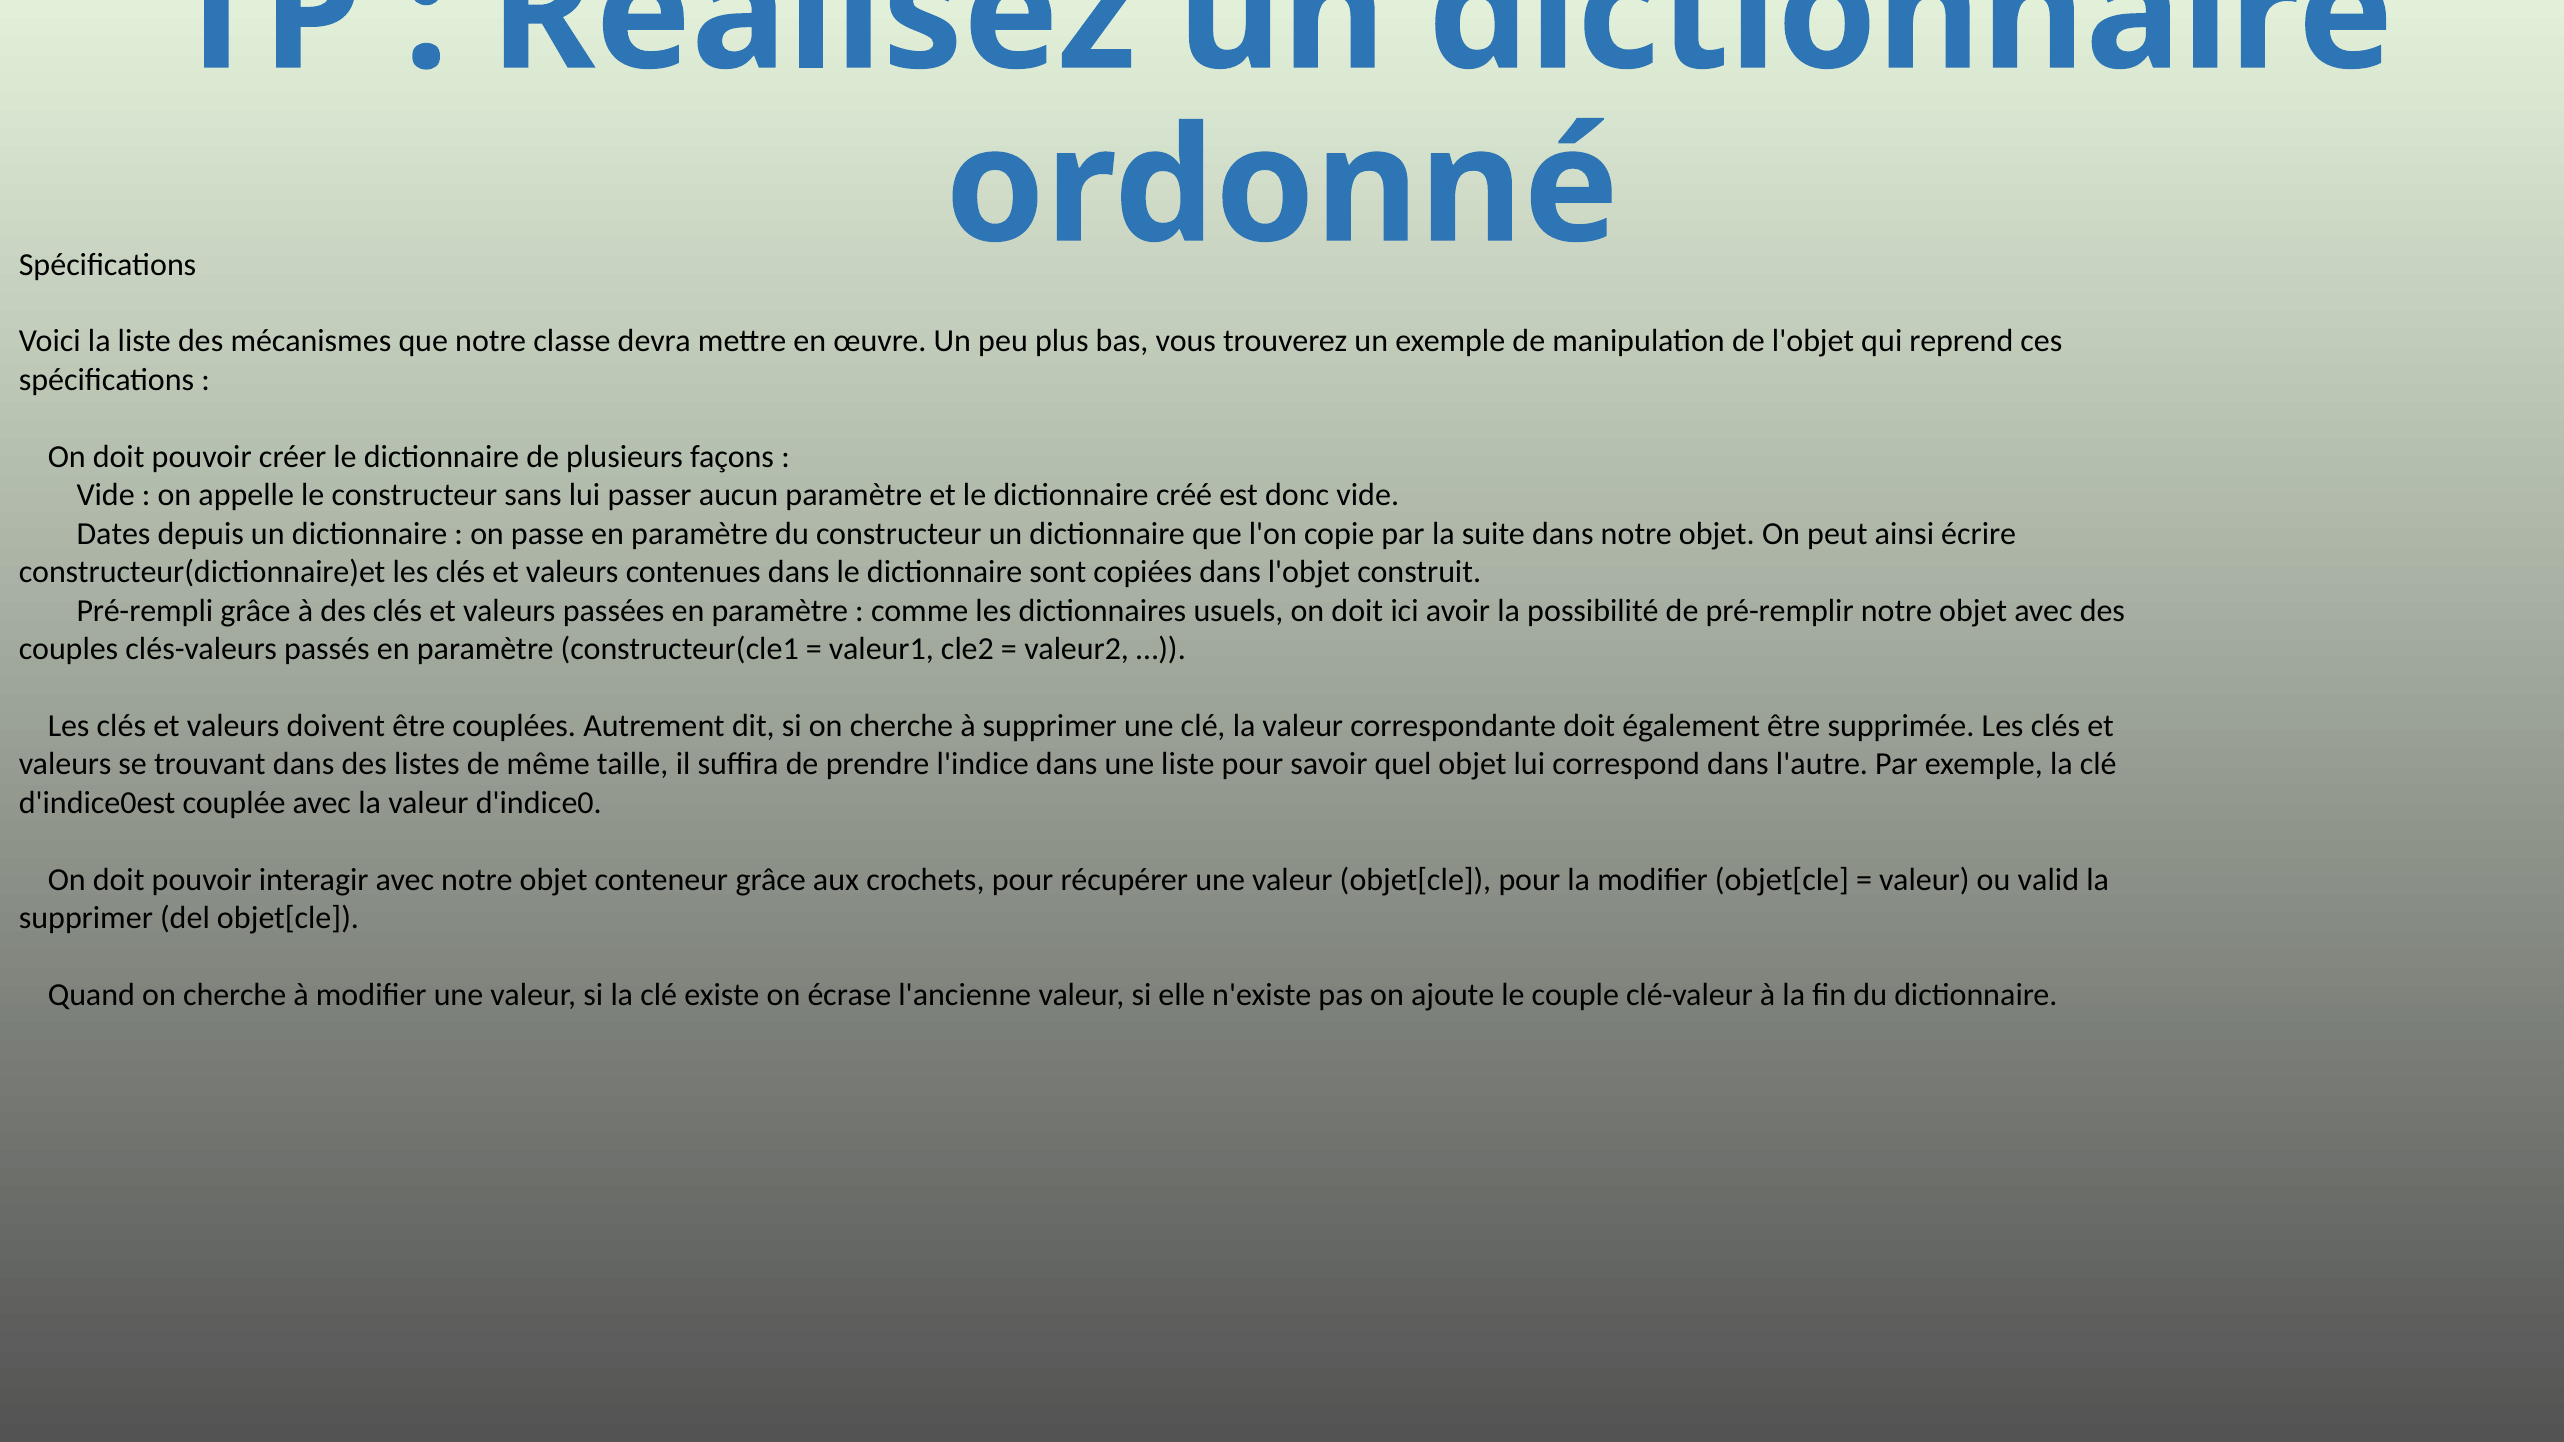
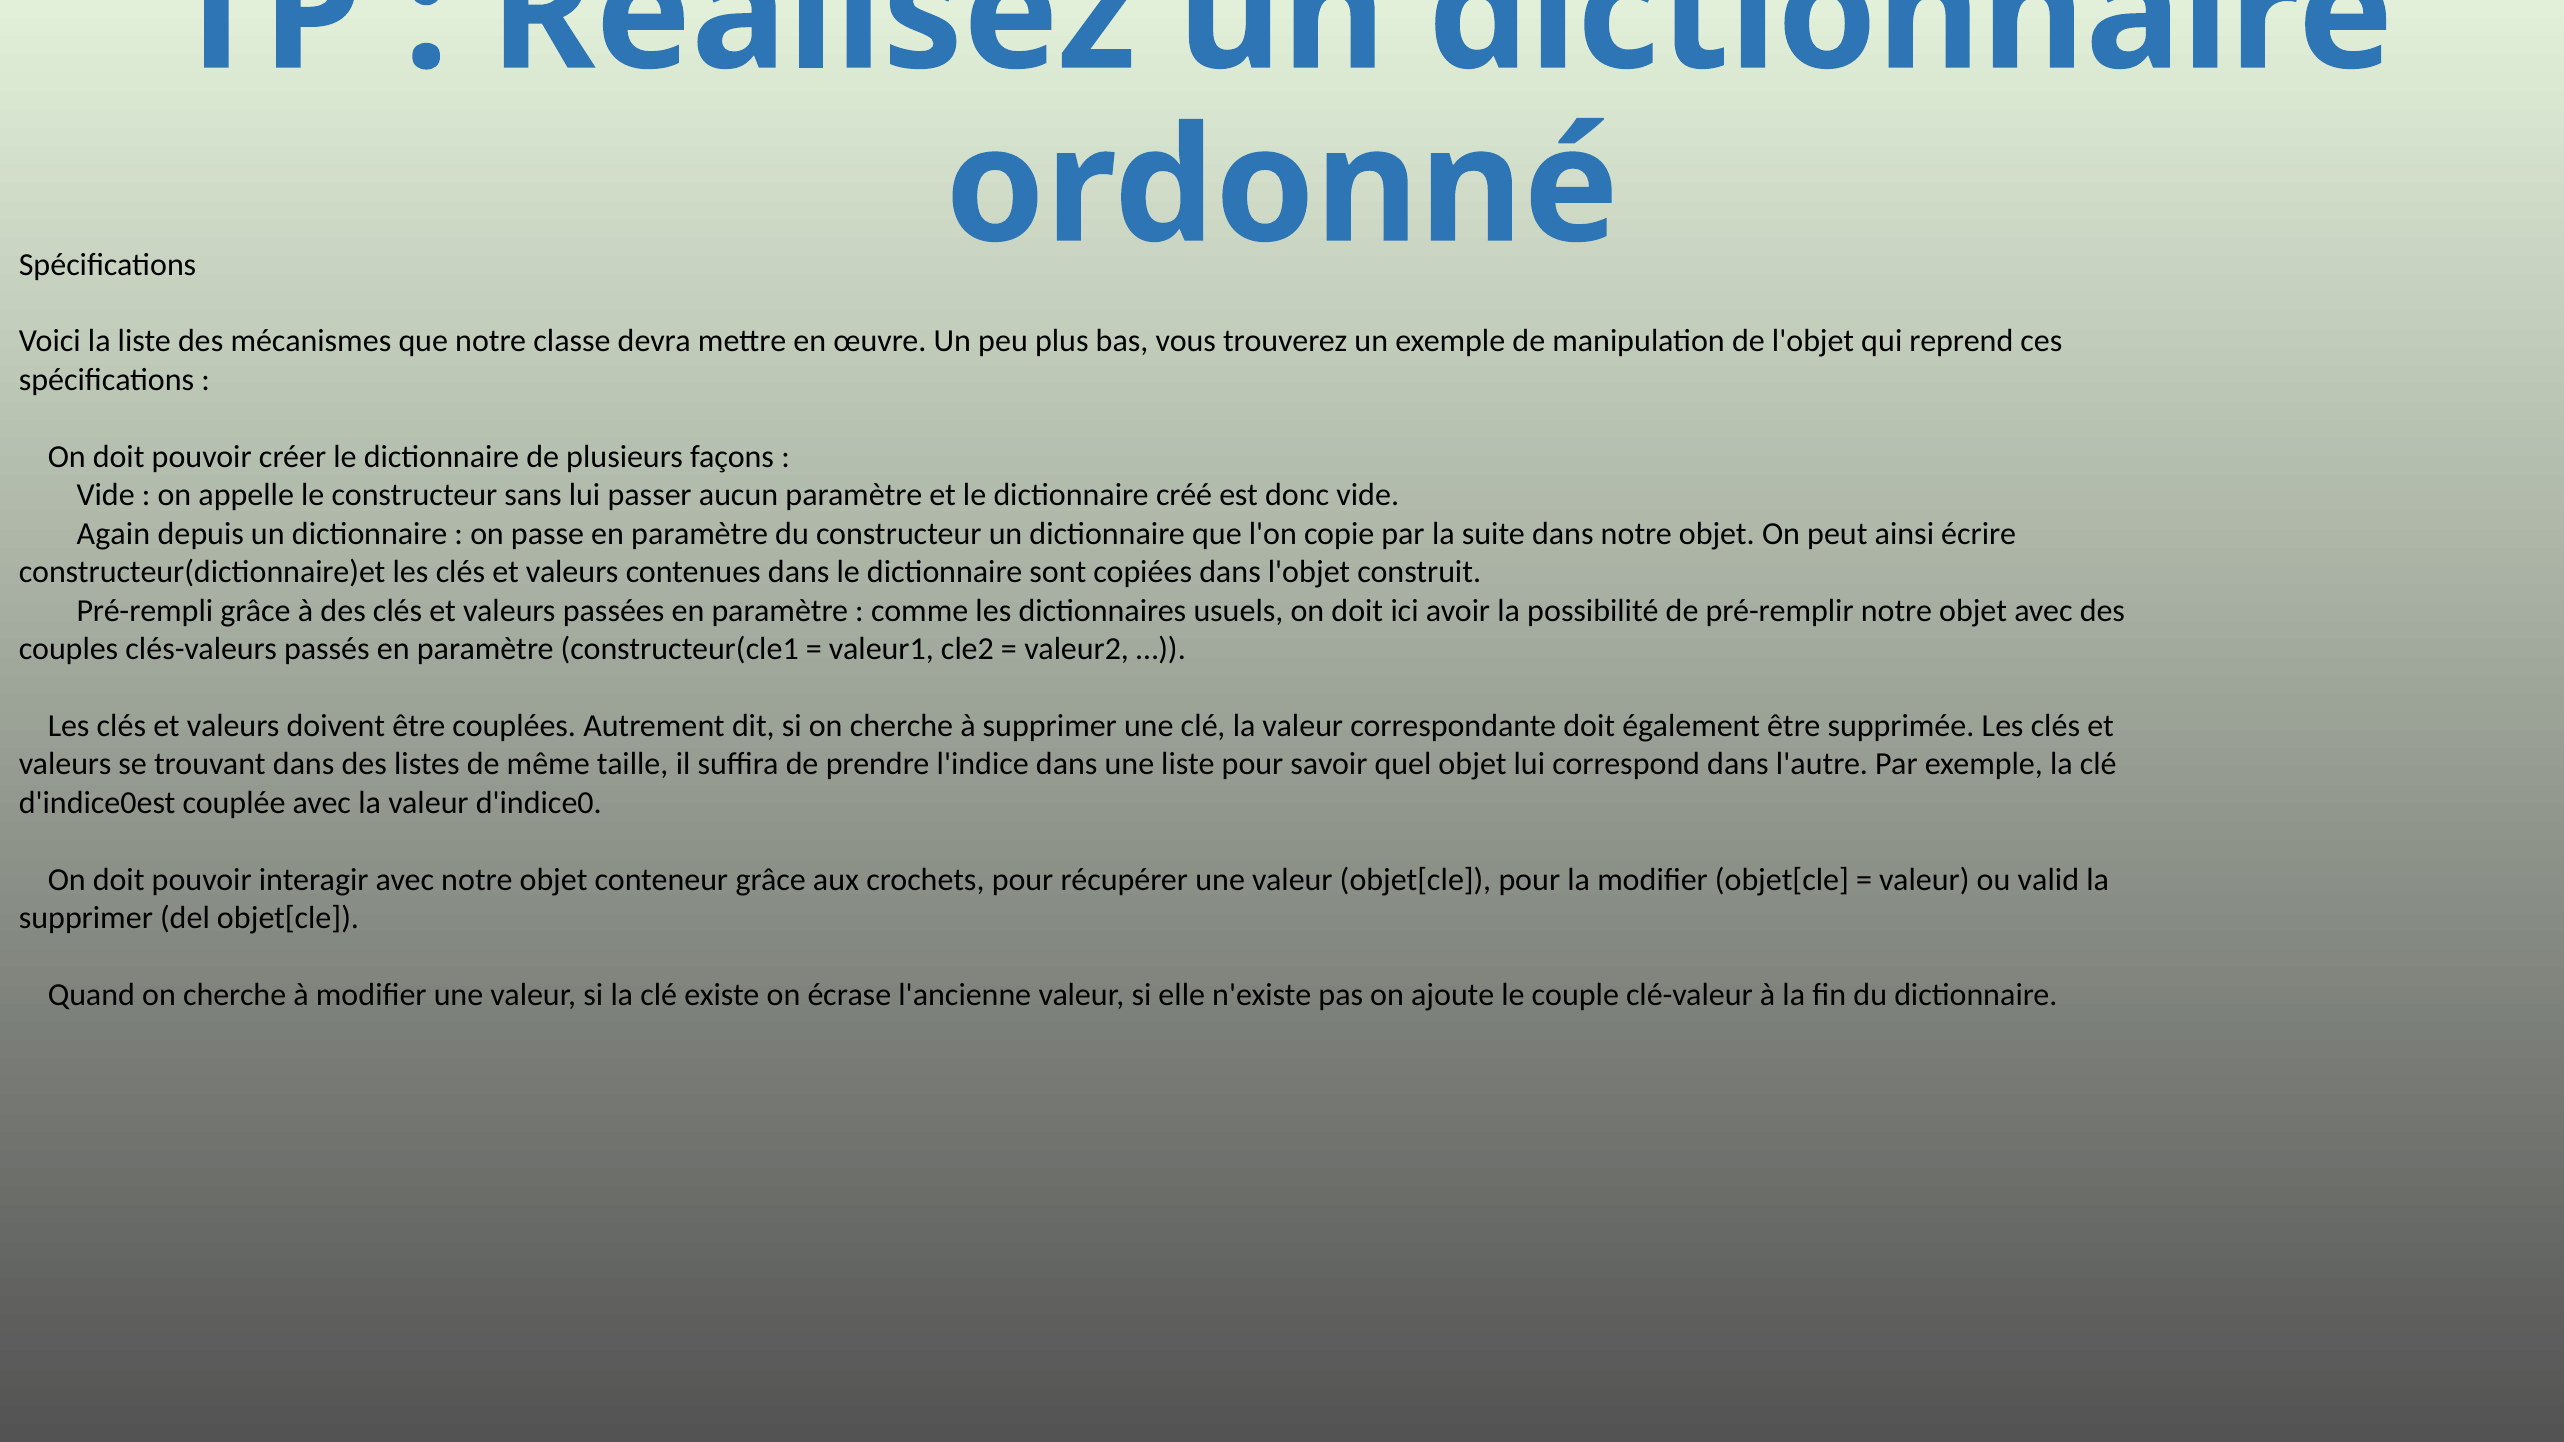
Dates: Dates -> Again (113, 534)
